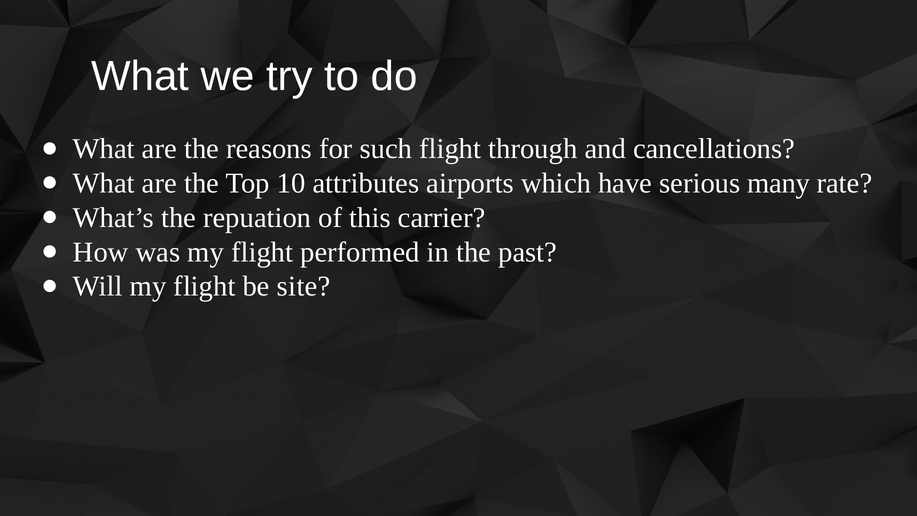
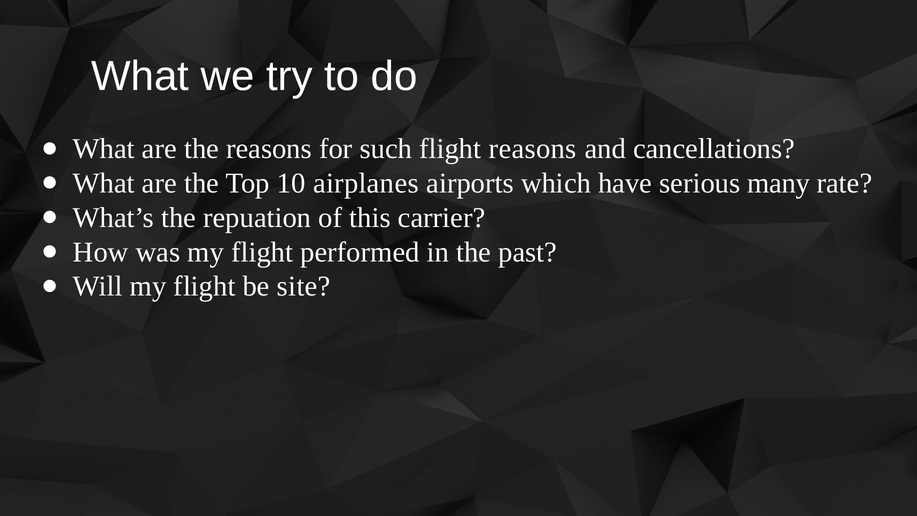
flight through: through -> reasons (533, 149)
attributes: attributes -> airplanes (366, 183)
